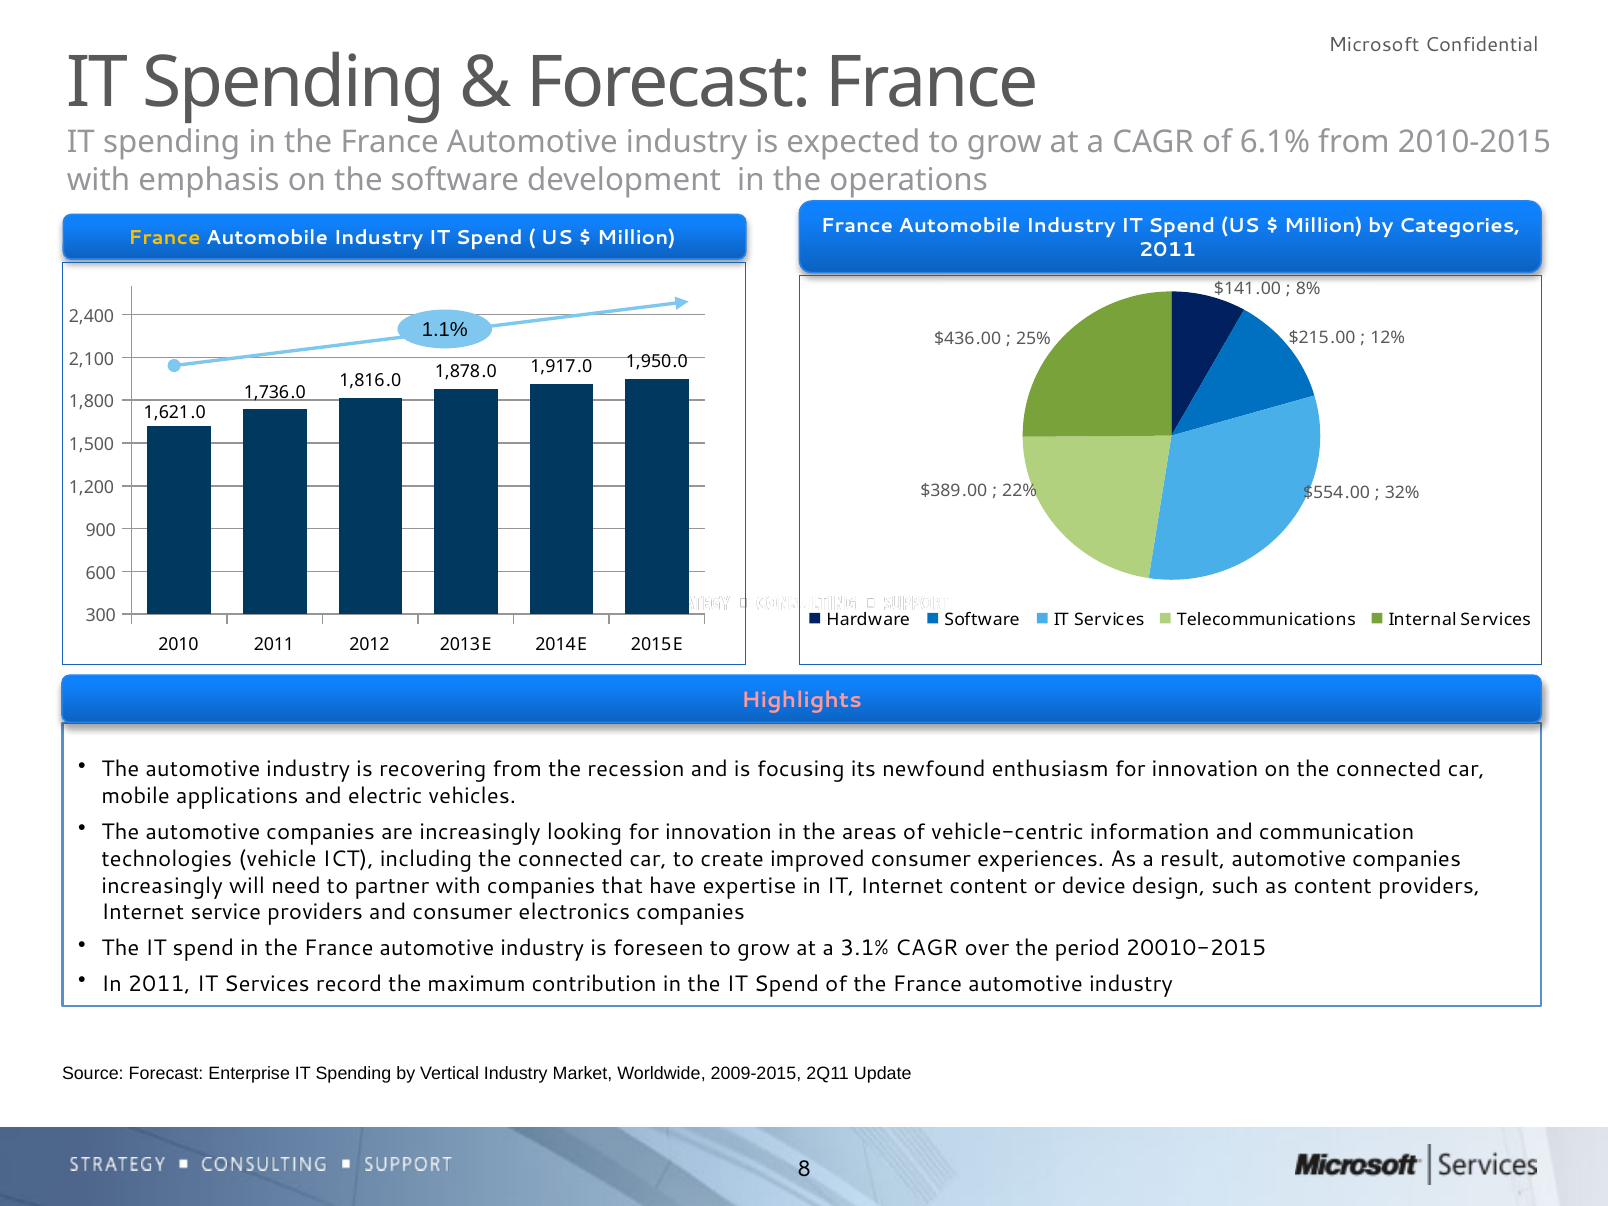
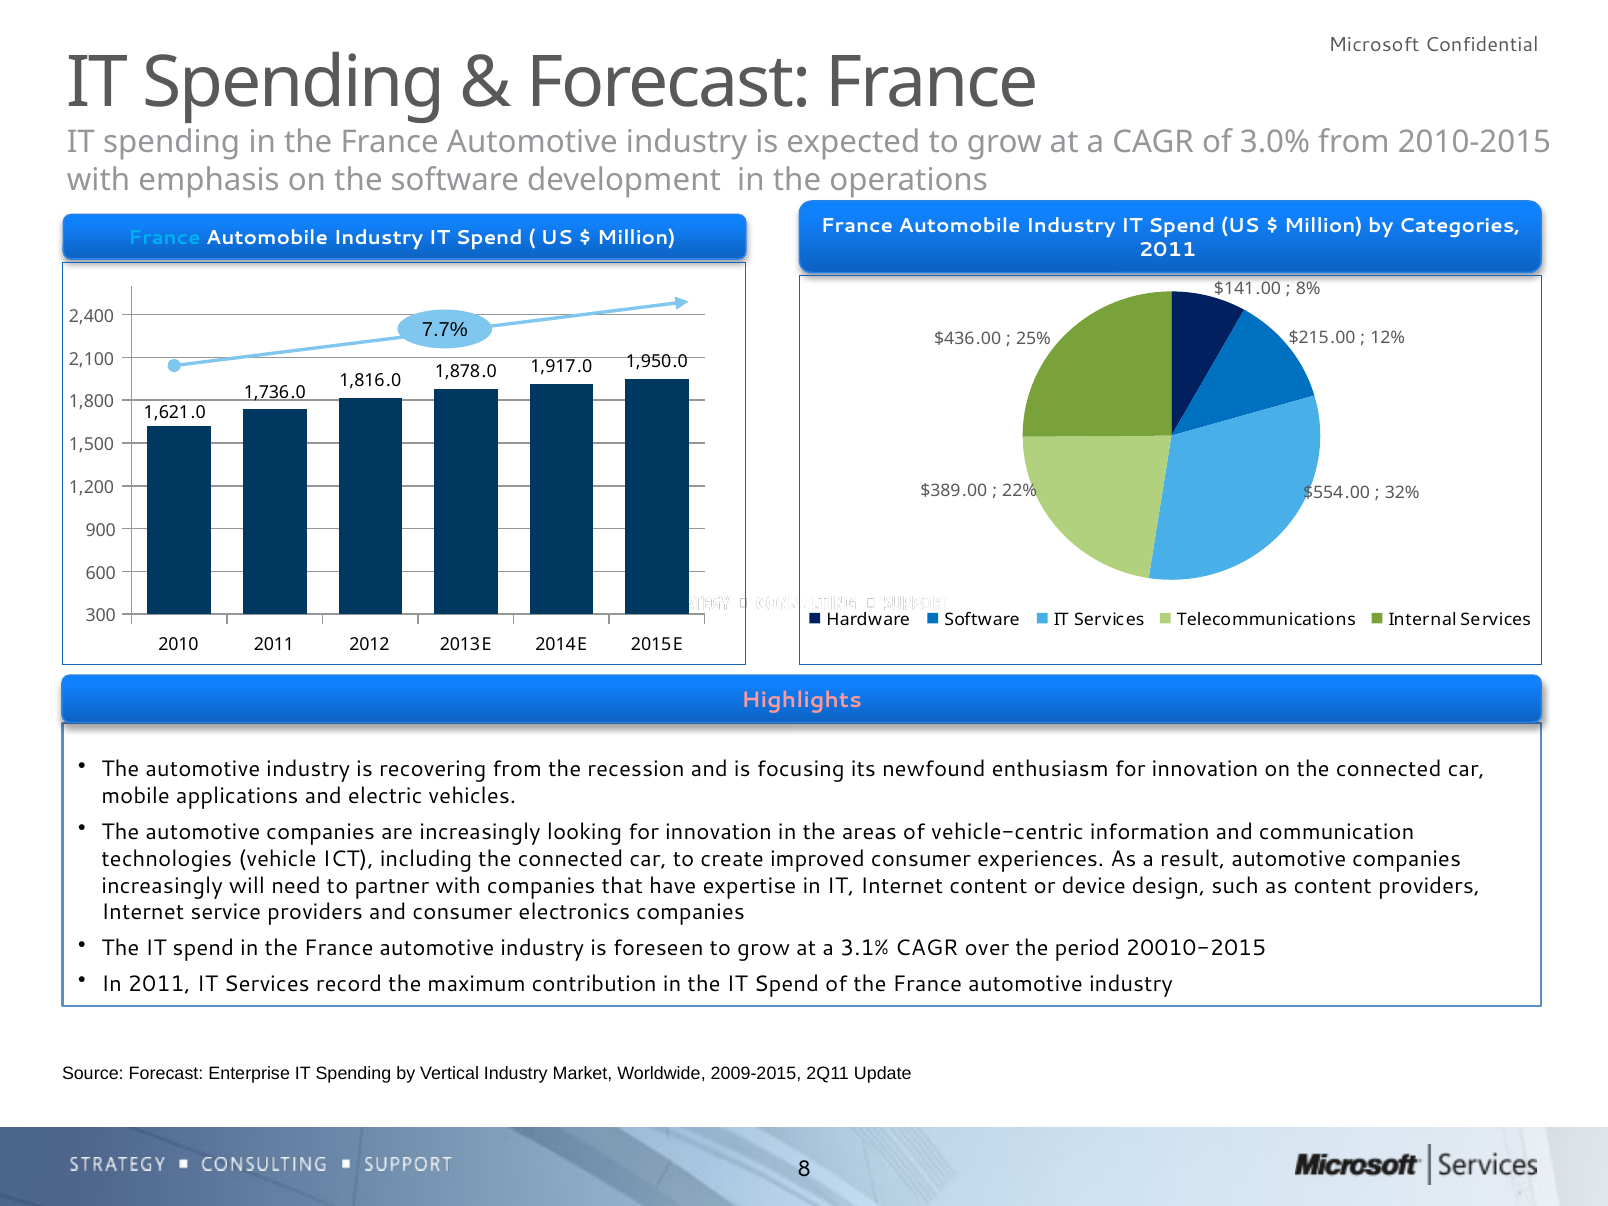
6.1%: 6.1% -> 3.0% (1275, 142)
France colour: yellow -> light blue (164, 238)
1.1%: 1.1% -> 7.7% (445, 330)
